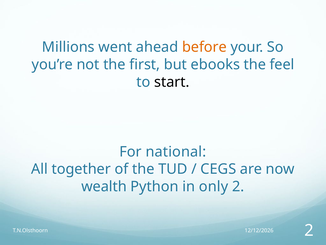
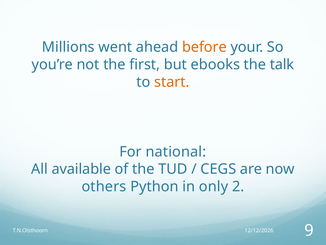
feel: feel -> talk (282, 64)
start colour: black -> orange (172, 82)
together: together -> available (81, 169)
wealth: wealth -> others (104, 186)
T.N.Olsthoorn 2: 2 -> 9 (309, 230)
